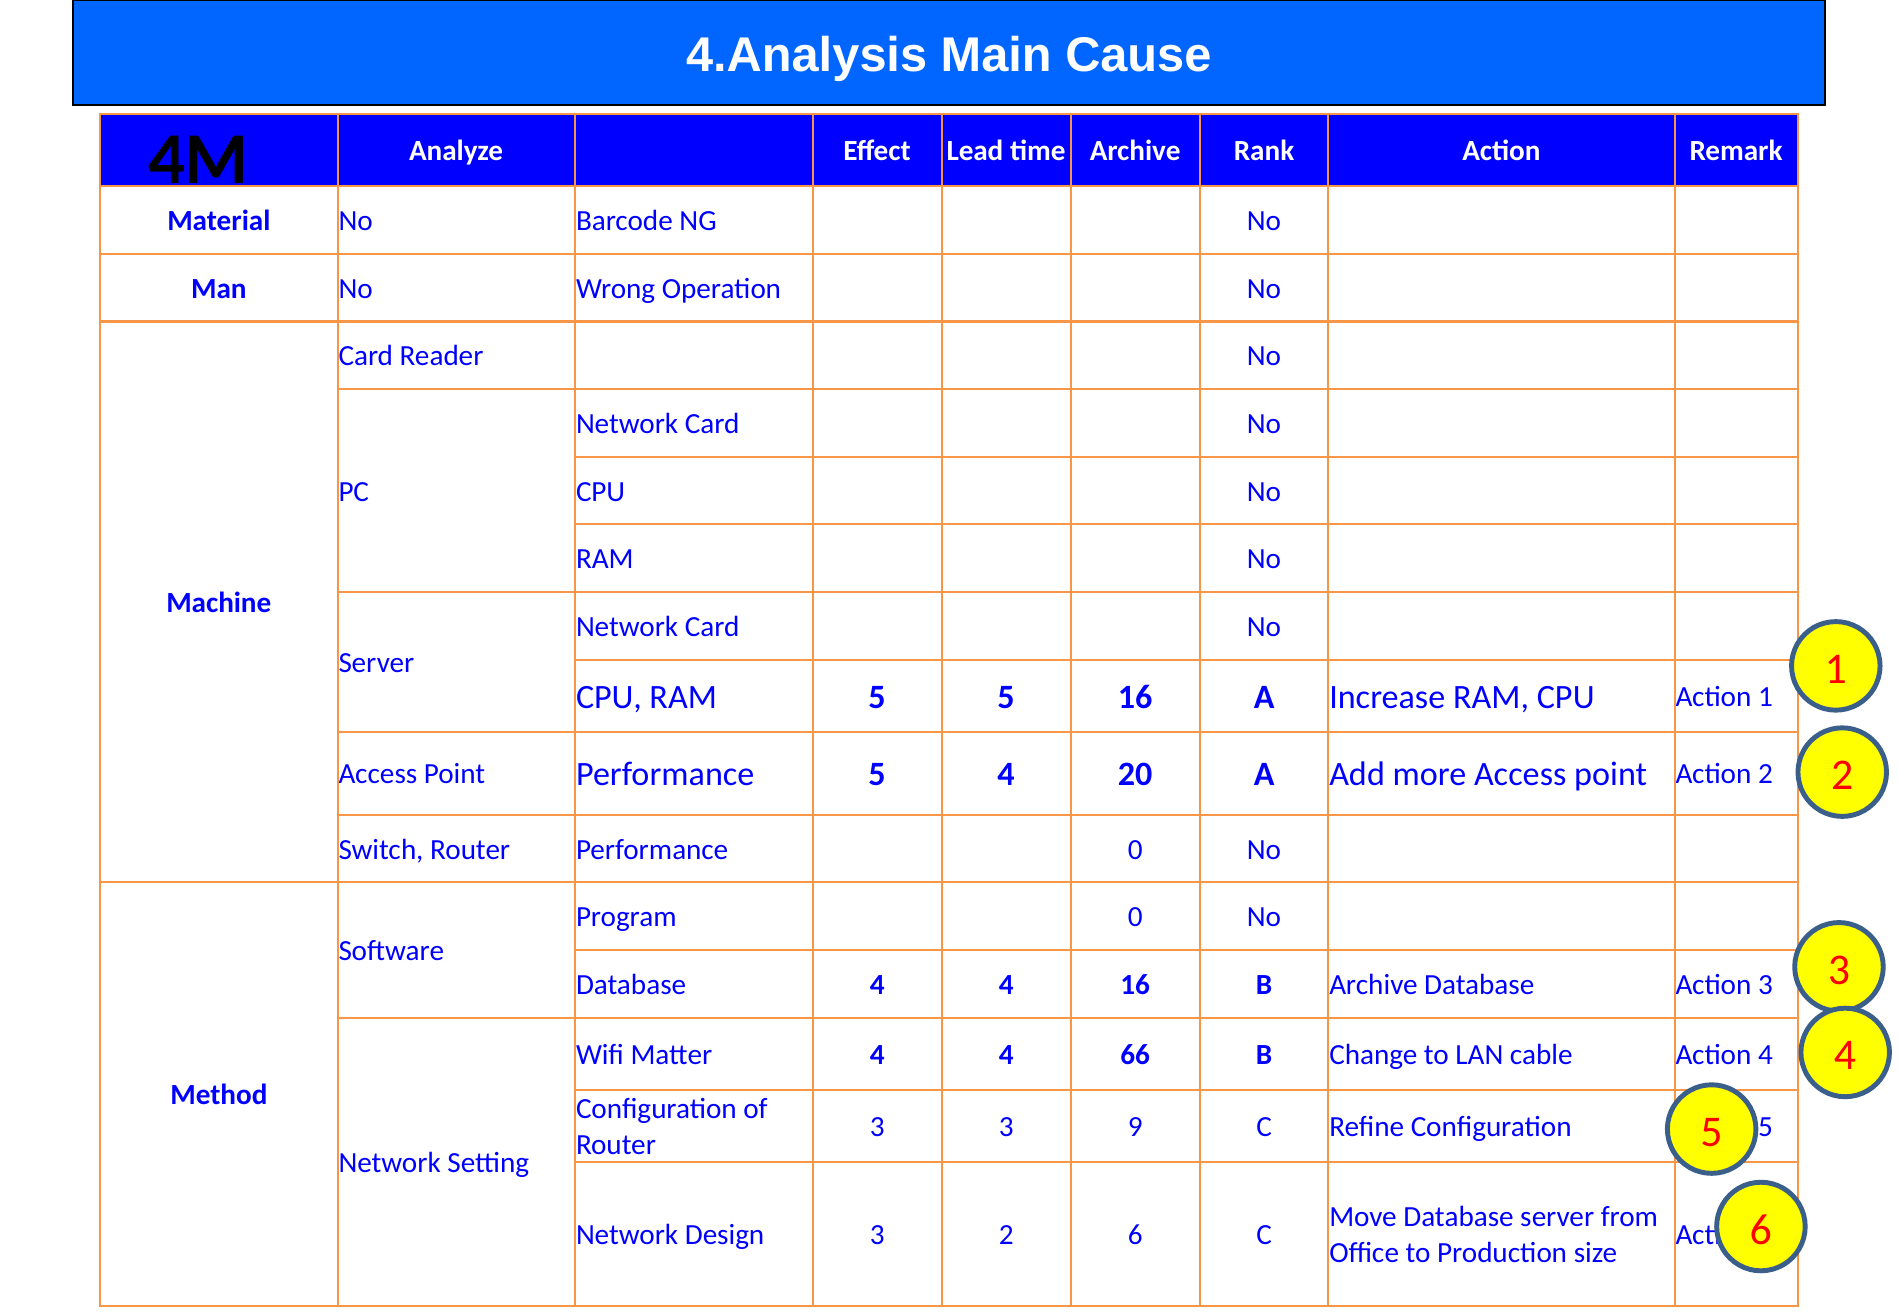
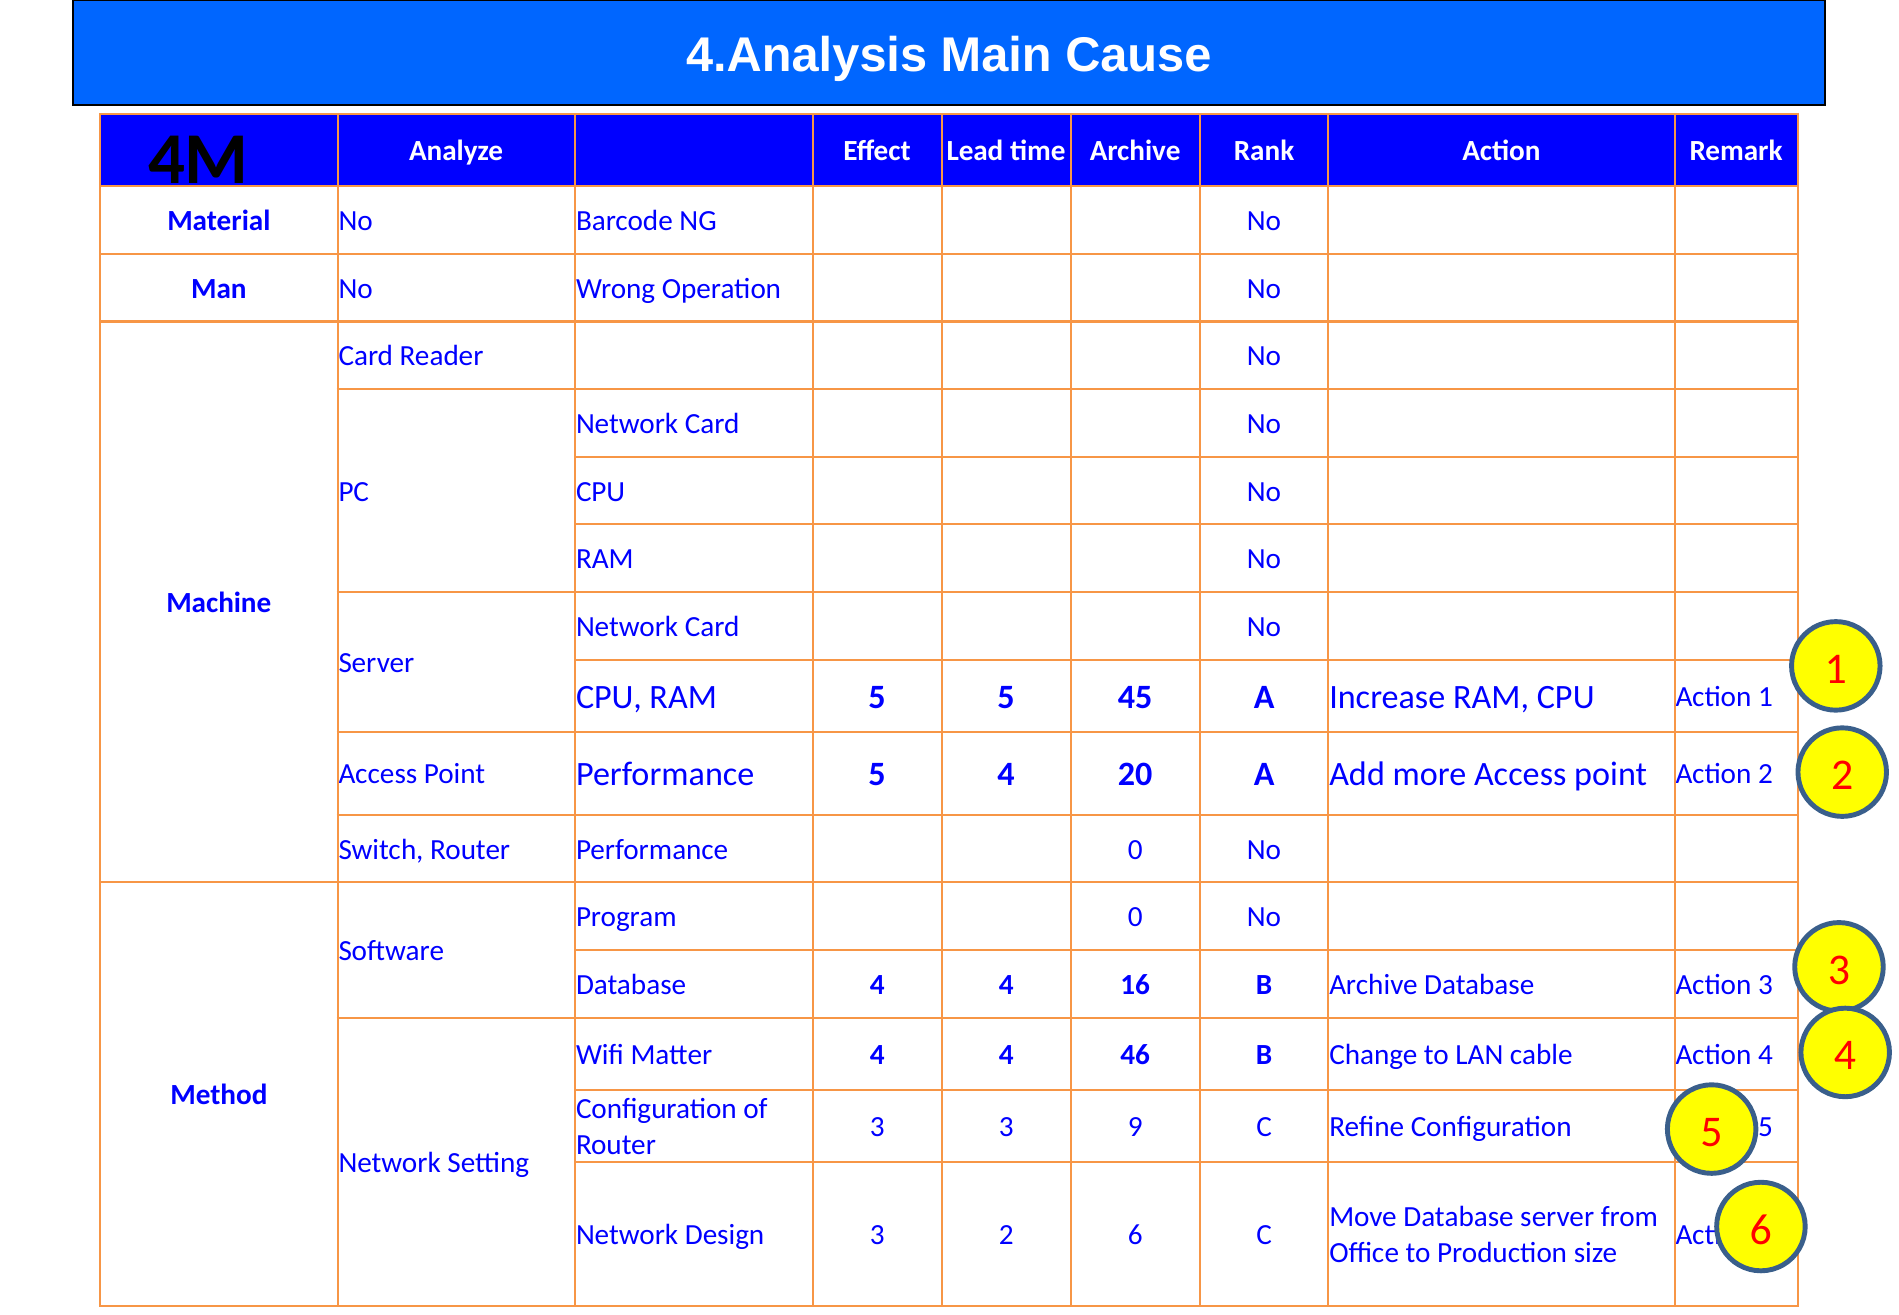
5 16: 16 -> 45 (1135, 697)
66: 66 -> 46 (1135, 1054)
